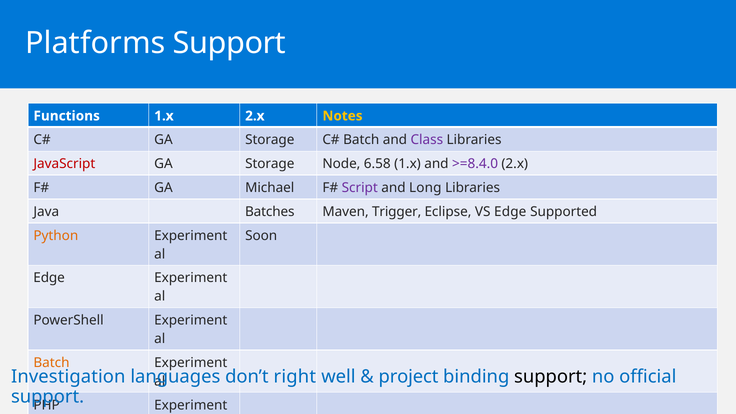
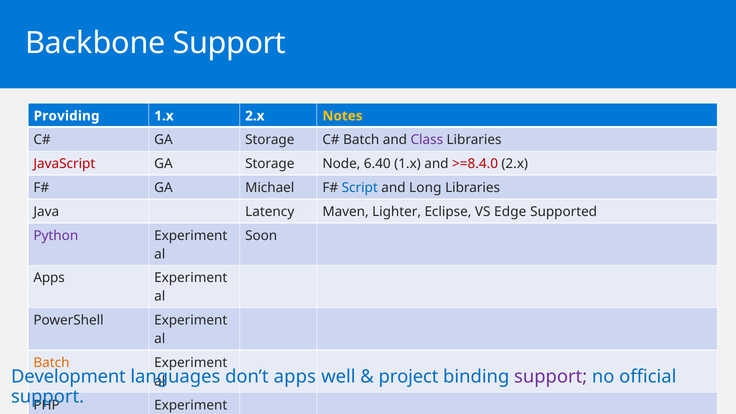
Platforms: Platforms -> Backbone (95, 43)
Functions: Functions -> Providing (67, 116)
6.58: 6.58 -> 6.40 (377, 164)
>=8.4.0 colour: purple -> red (475, 164)
Script colour: purple -> blue (360, 188)
Batches: Batches -> Latency (270, 212)
Trigger: Trigger -> Lighter (397, 212)
Python colour: orange -> purple (56, 236)
Edge: Edge -> Apps (49, 278)
Investigation: Investigation -> Development (68, 377)
don’t right: right -> apps (295, 377)
support colour: black -> purple (551, 377)
